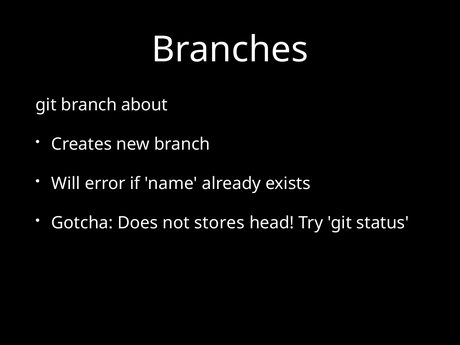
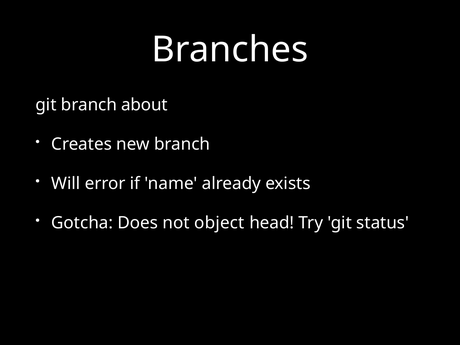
stores: stores -> object (219, 223)
